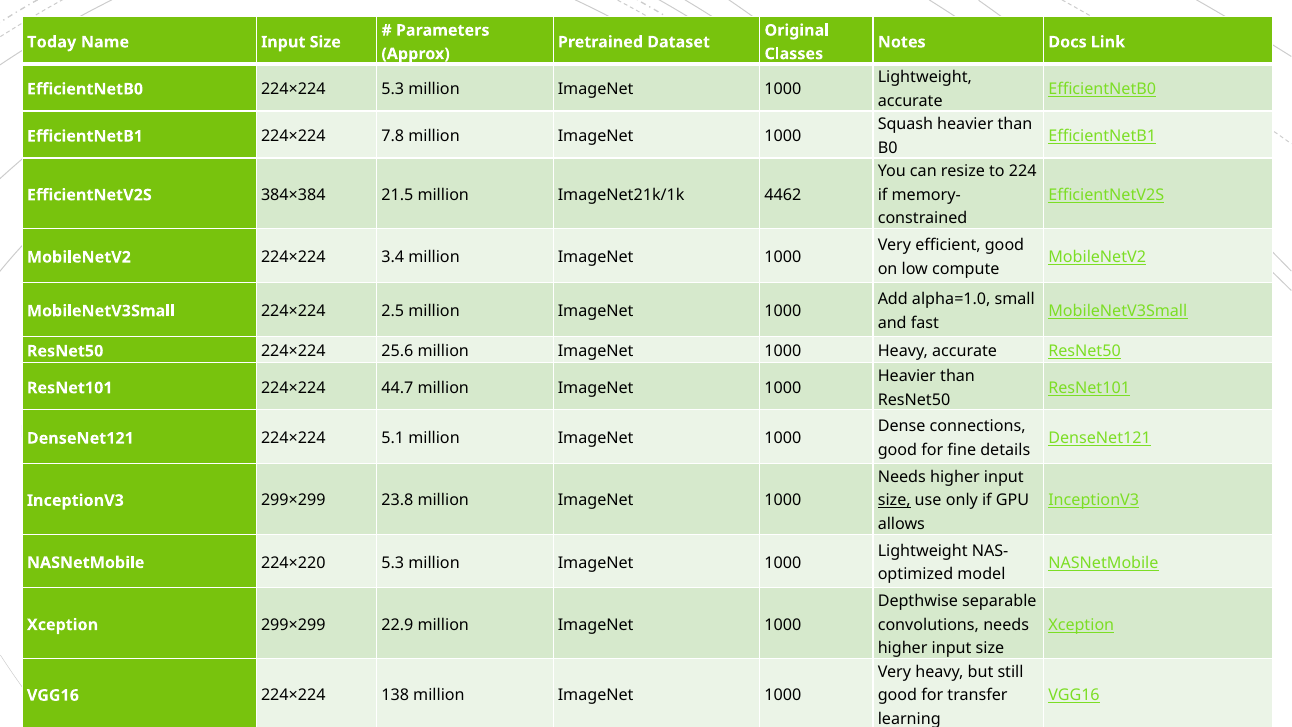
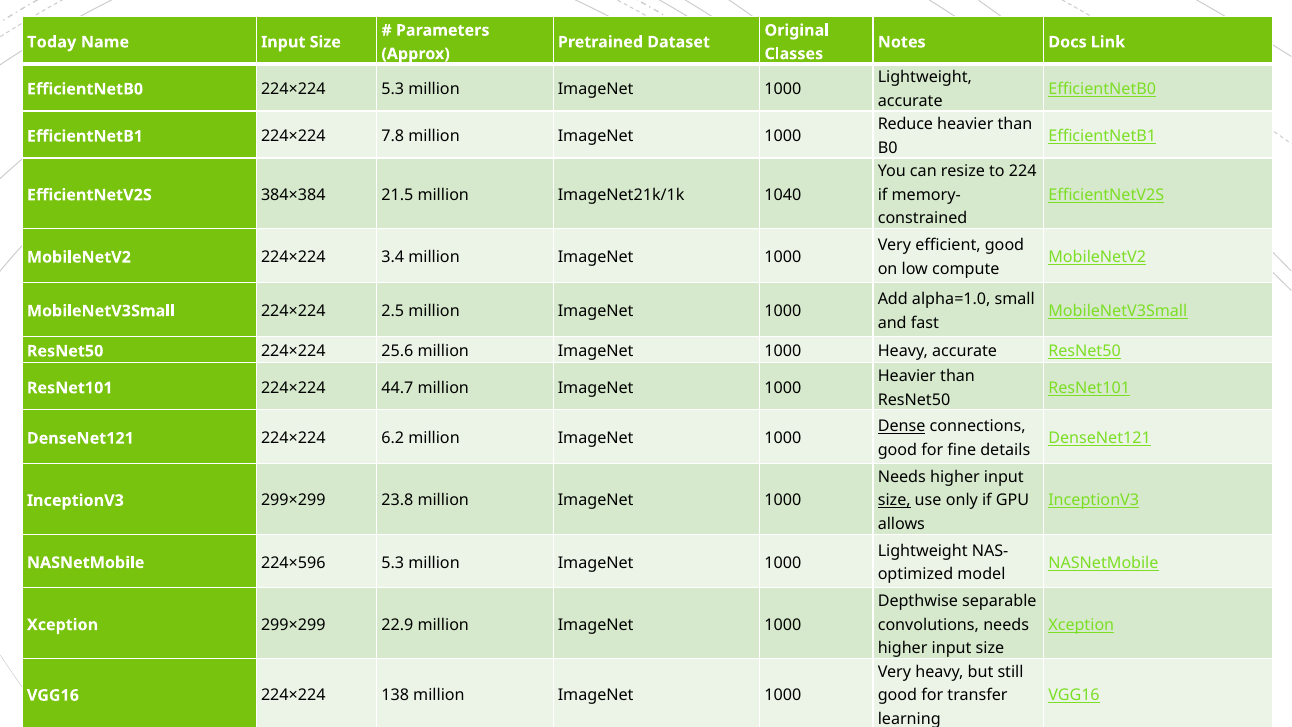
Squash: Squash -> Reduce (905, 124)
4462: 4462 -> 1040 (783, 195)
Dense underline: none -> present (902, 426)
5.1: 5.1 -> 6.2 (393, 438)
224×220: 224×220 -> 224×596 (293, 562)
